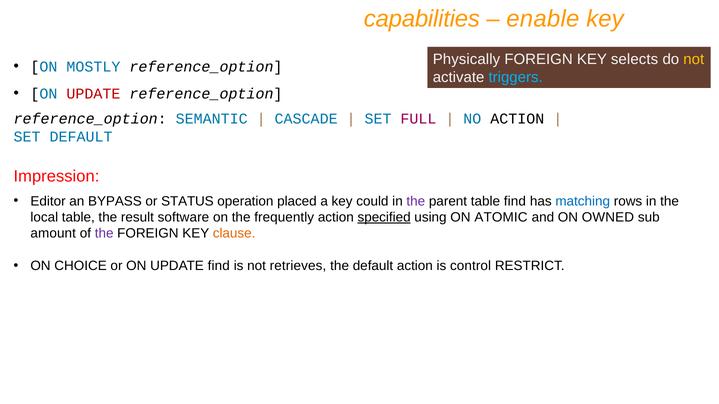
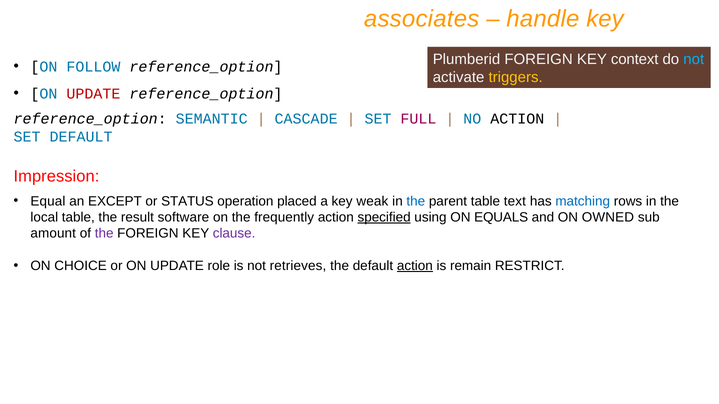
capabilities: capabilities -> associates (422, 19)
enable: enable -> handle (543, 19)
Physically: Physically -> Plumberid (467, 60)
selects: selects -> context (635, 60)
not colour: yellow -> light blue (694, 60)
MOSTLY: MOSTLY -> FOLLOW (93, 67)
triggers colour: light blue -> yellow (516, 78)
Editor: Editor -> Equal (48, 201)
BYPASS: BYPASS -> EXCEPT (115, 201)
could: could -> weak (372, 201)
the colour: purple -> blue (416, 201)
table find: find -> text (515, 201)
ATOMIC: ATOMIC -> EQUALS (501, 218)
clause colour: orange -> purple (234, 234)
UPDATE find: find -> role (219, 266)
action underline: none -> present (415, 266)
control: control -> remain (471, 266)
